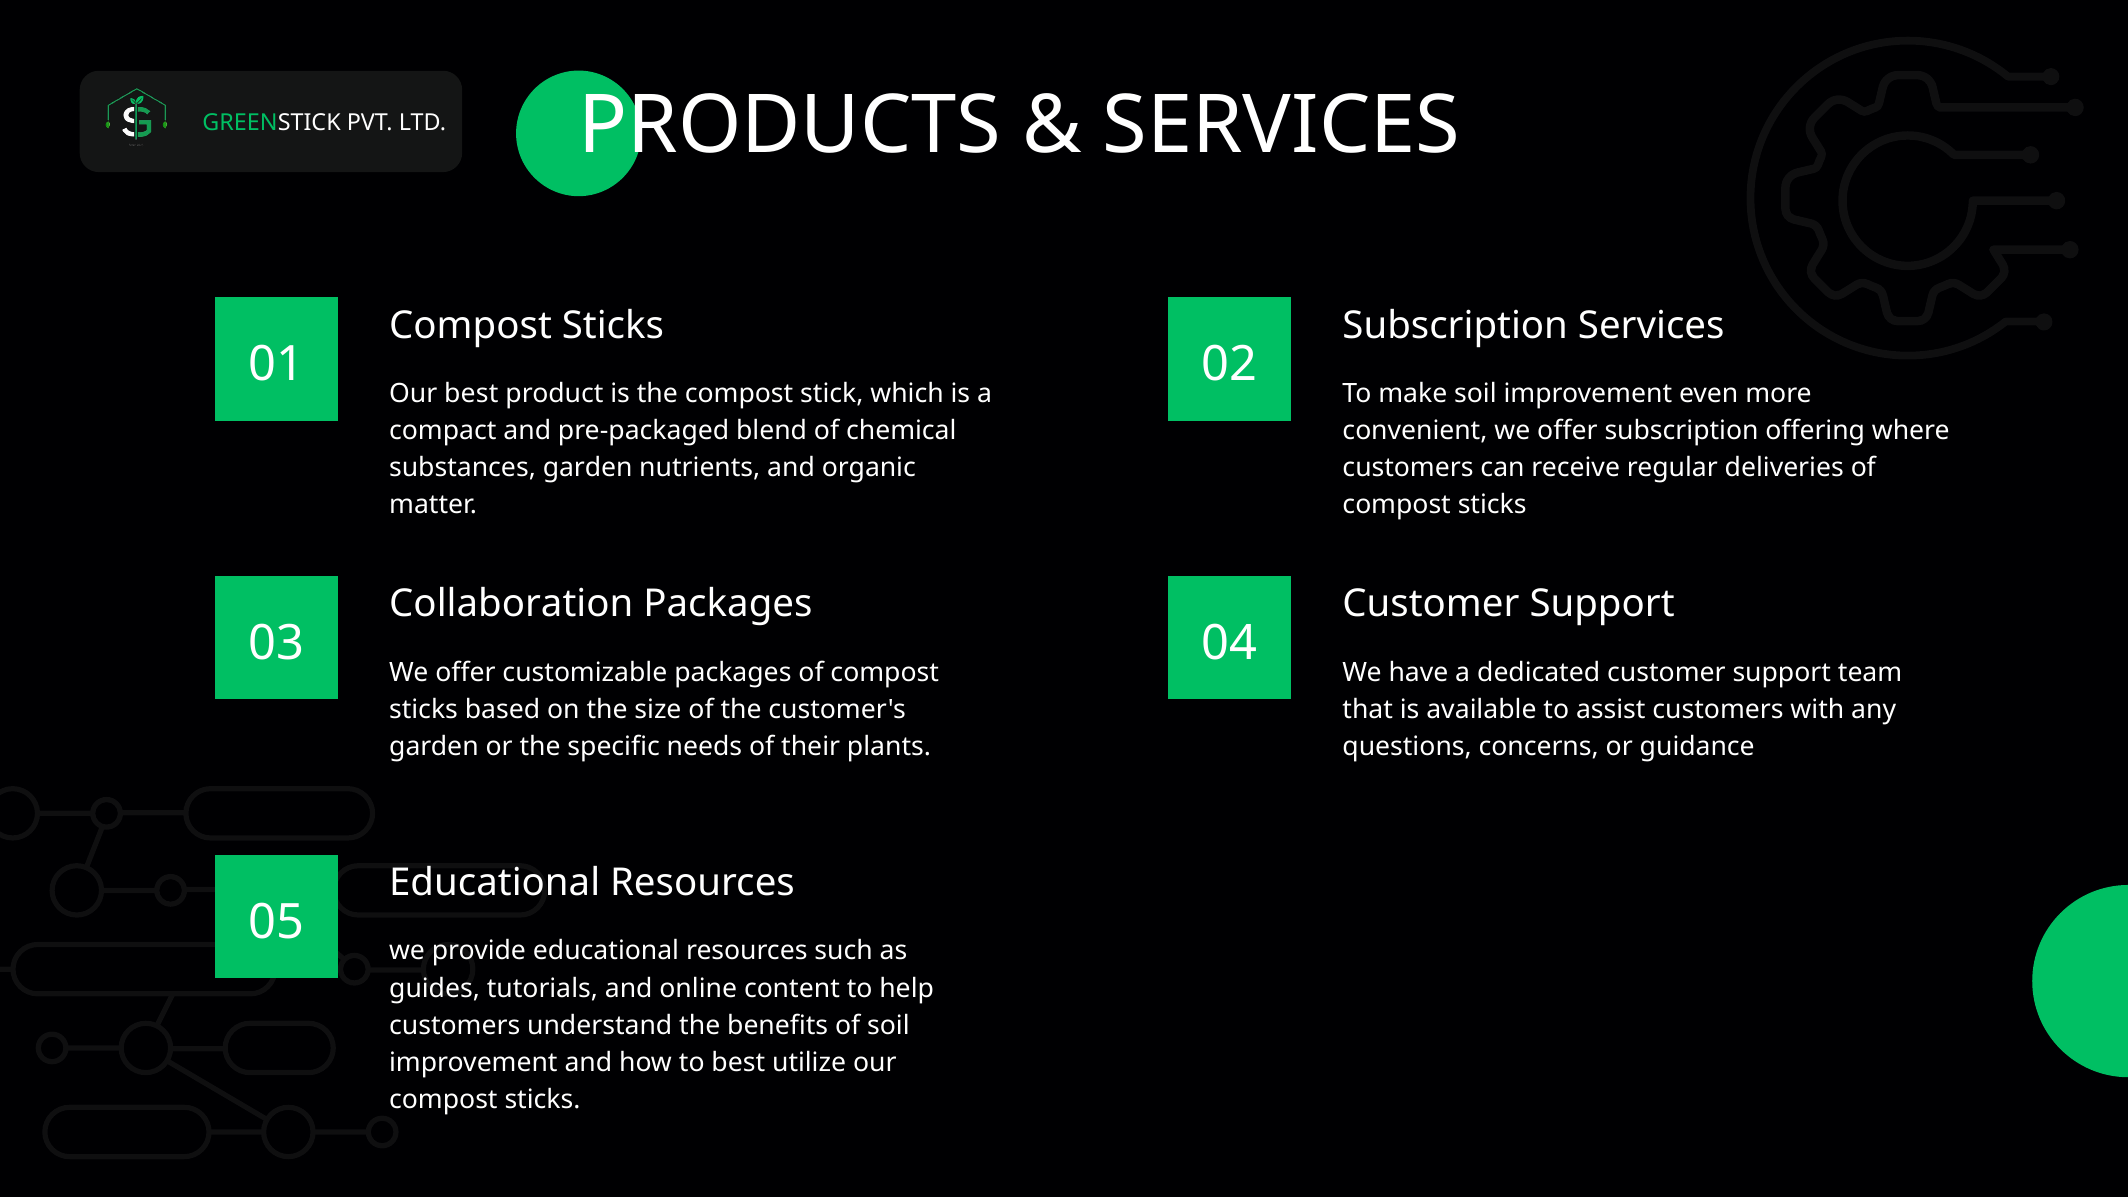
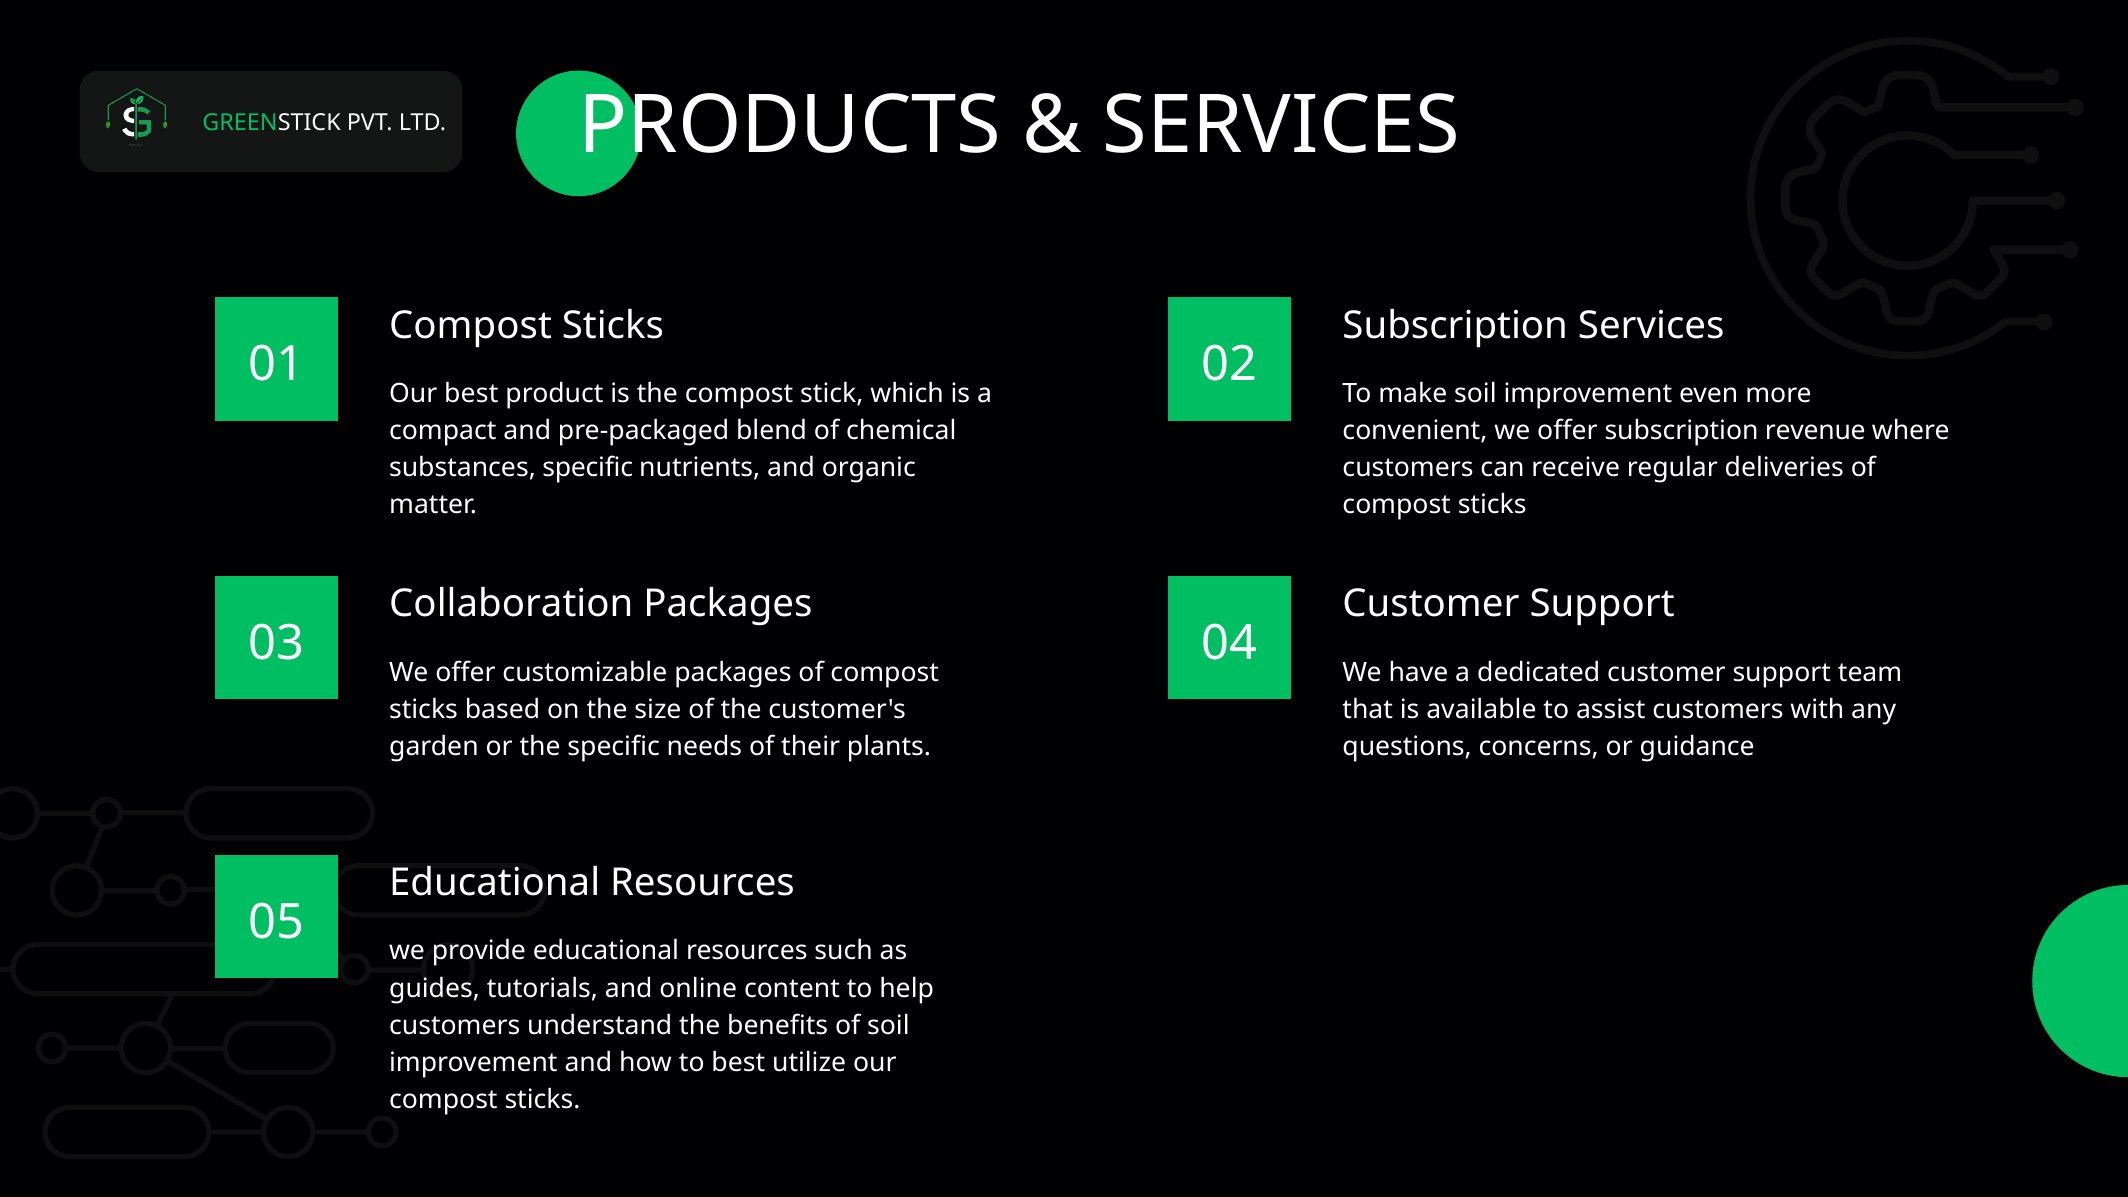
offering: offering -> revenue (1815, 431)
substances garden: garden -> specific (588, 468)
